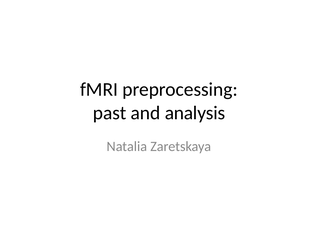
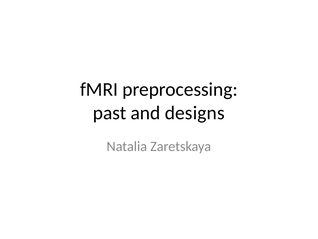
analysis: analysis -> designs (195, 113)
